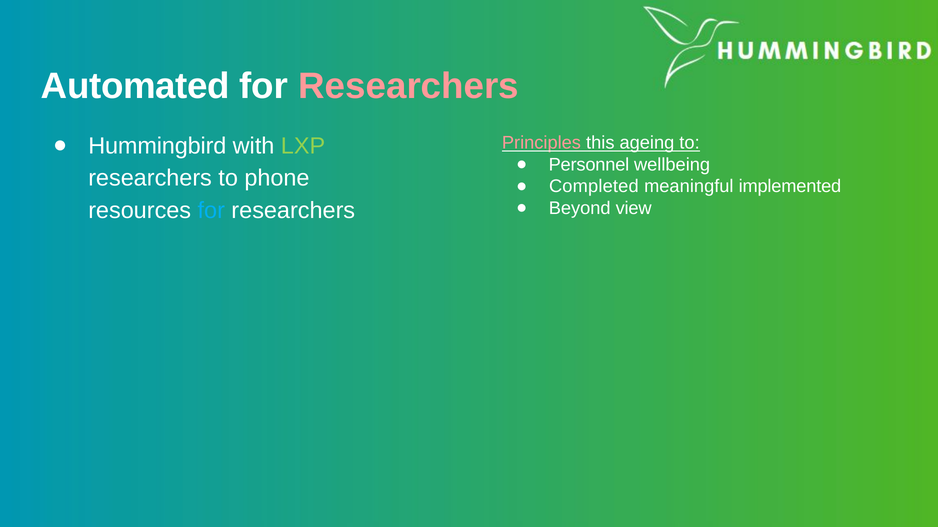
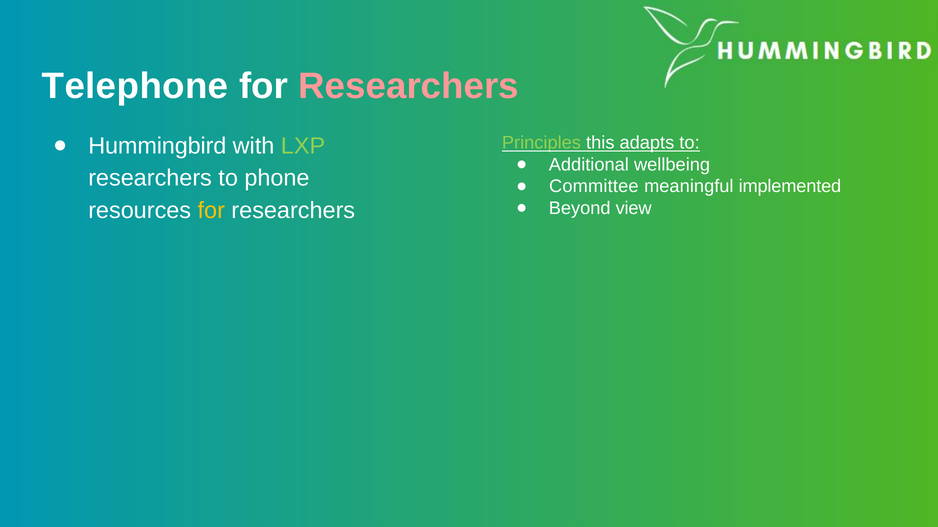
Automated: Automated -> Telephone (135, 86)
Principles colour: pink -> light green (541, 143)
ageing: ageing -> adapts (647, 143)
Personnel: Personnel -> Additional (589, 165)
Completed: Completed -> Committee (594, 187)
for colour: light blue -> yellow (211, 211)
